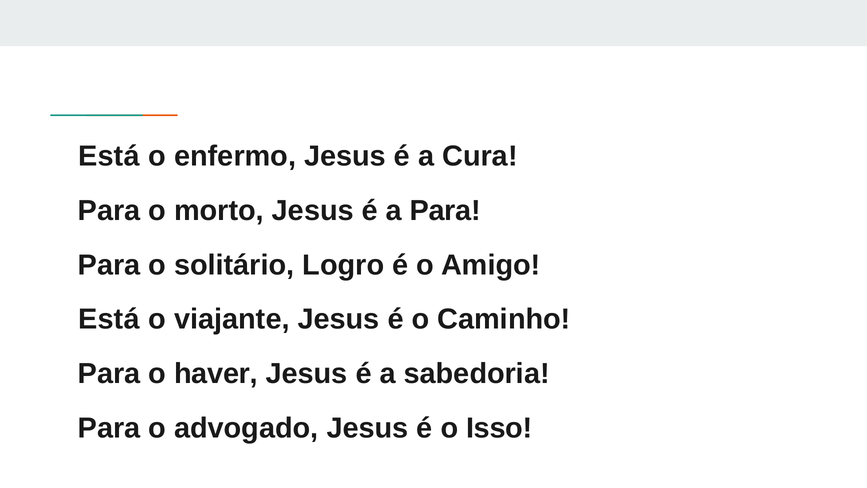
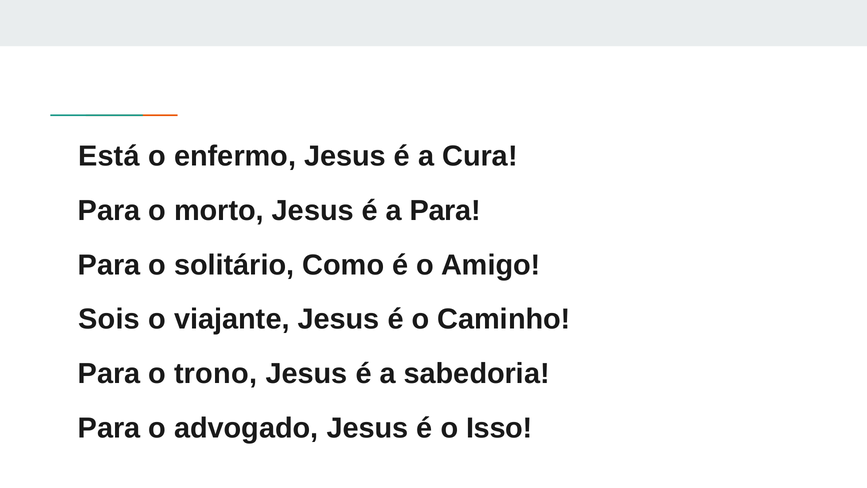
Logro: Logro -> Como (343, 265)
Está: Está -> Sois (109, 319)
haver: haver -> trono (216, 373)
